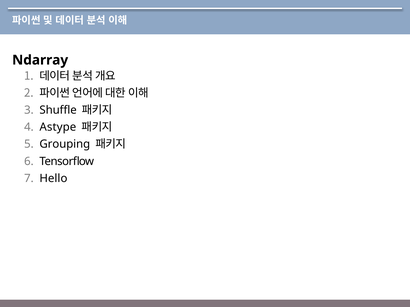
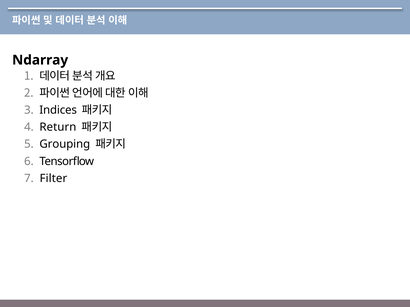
Shuffle: Shuffle -> Indices (58, 110)
Astype: Astype -> Return (58, 127)
Hello: Hello -> Filter (53, 179)
